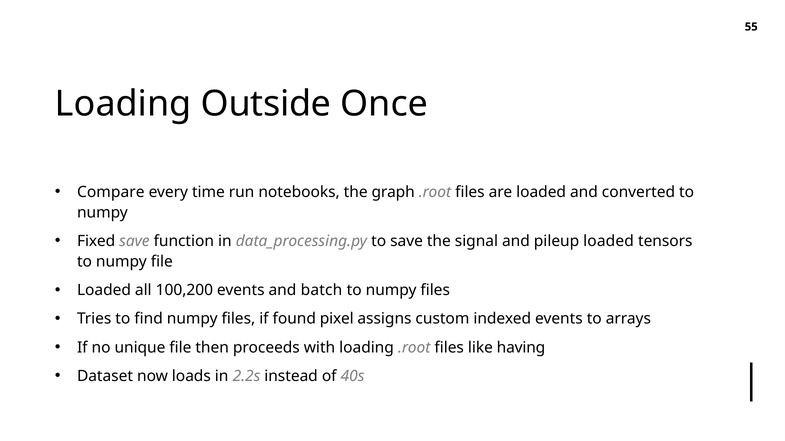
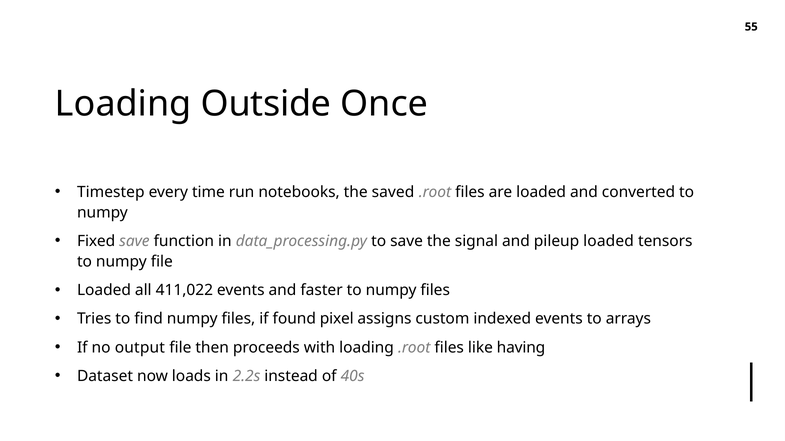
Compare: Compare -> Timestep (111, 192)
graph: graph -> saved (393, 192)
100,200: 100,200 -> 411,022 (184, 291)
batch: batch -> faster (322, 291)
unique: unique -> output (140, 348)
